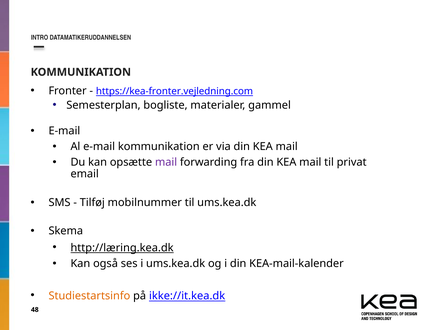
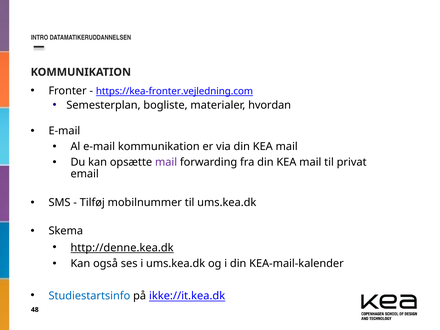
gammel: gammel -> hvordan (270, 105)
http://læring.kea.dk: http://læring.kea.dk -> http://denne.kea.dk (122, 248)
Studiestartsinfo colour: orange -> blue (89, 296)
